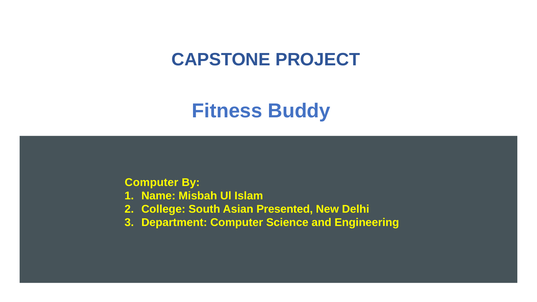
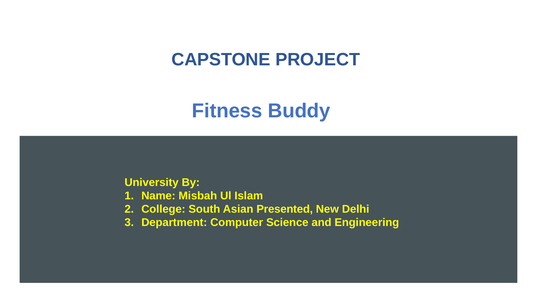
Computer: Computer -> University (152, 182)
